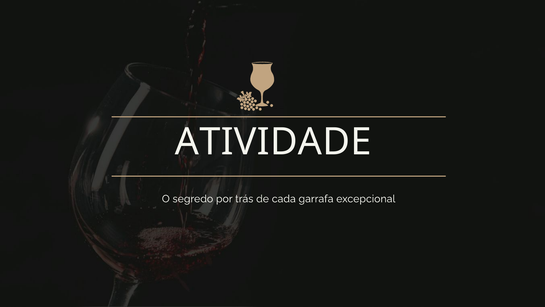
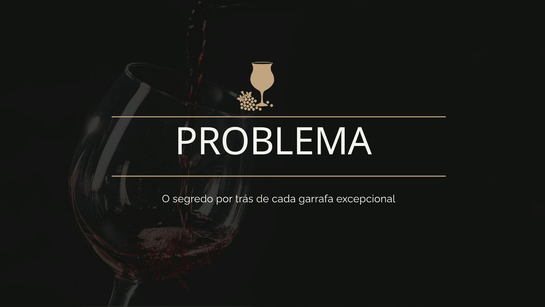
ATIVIDADE: ATIVIDADE -> PROBLEMA (274, 142)
